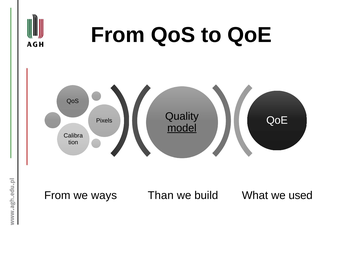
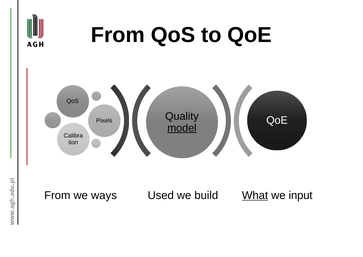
Than: Than -> Used (161, 195)
What underline: none -> present (255, 195)
used: used -> input (301, 195)
